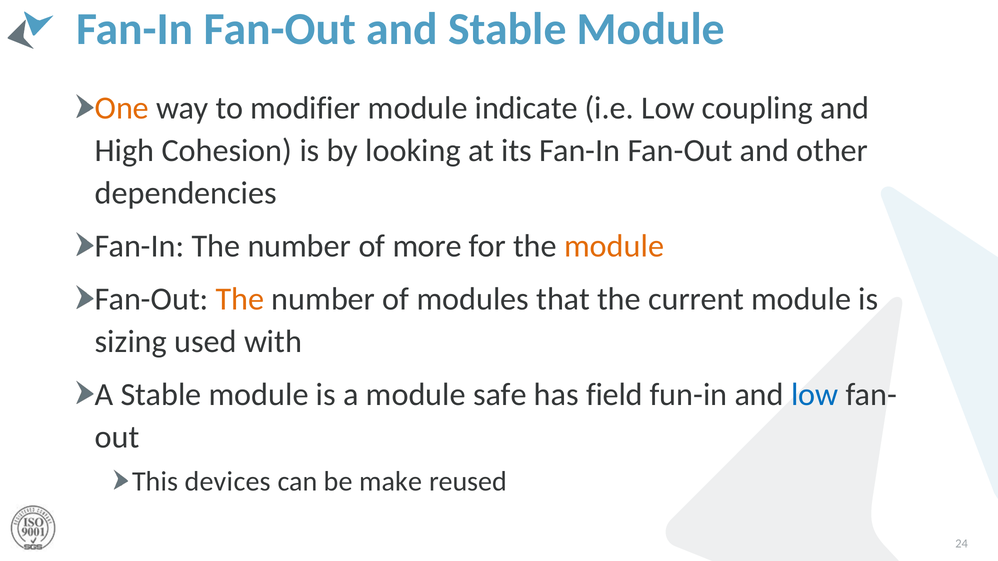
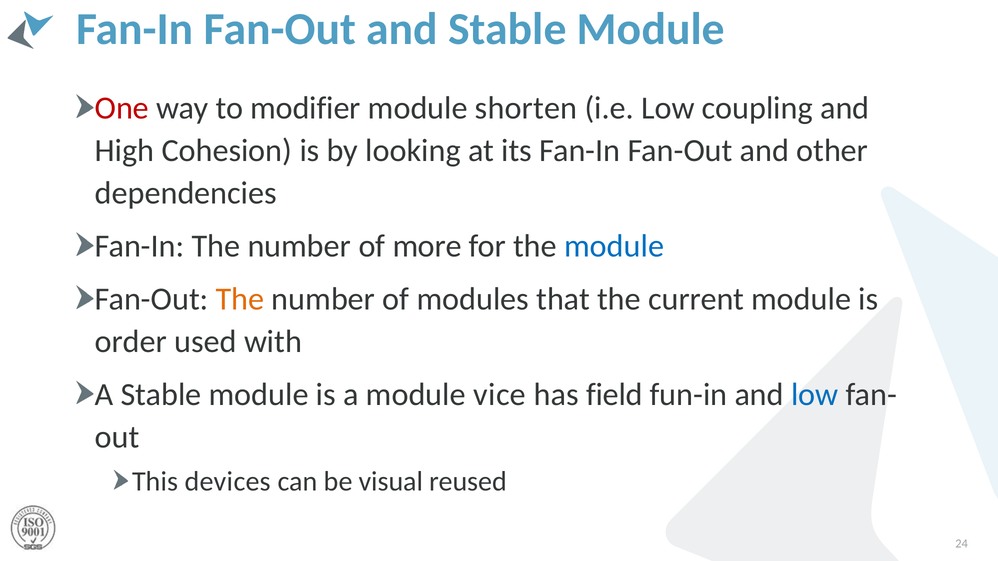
One colour: orange -> red (122, 108)
indicate: indicate -> shorten (526, 108)
module colour: orange -> blue (614, 246)
sizing: sizing -> order (131, 342)
safe: safe -> vice (500, 395)
make: make -> visual (391, 482)
